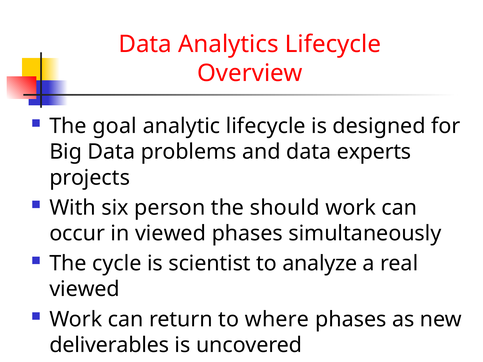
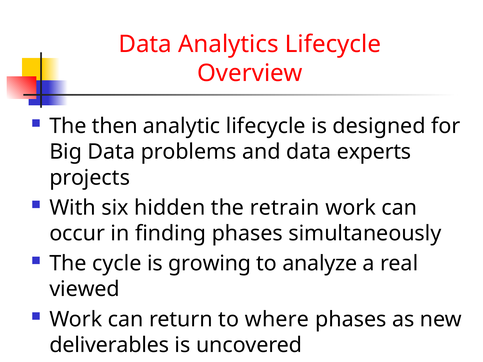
goal: goal -> then (115, 126)
person: person -> hidden (170, 208)
should: should -> retrain (285, 208)
in viewed: viewed -> finding (171, 234)
scientist: scientist -> growing (210, 264)
